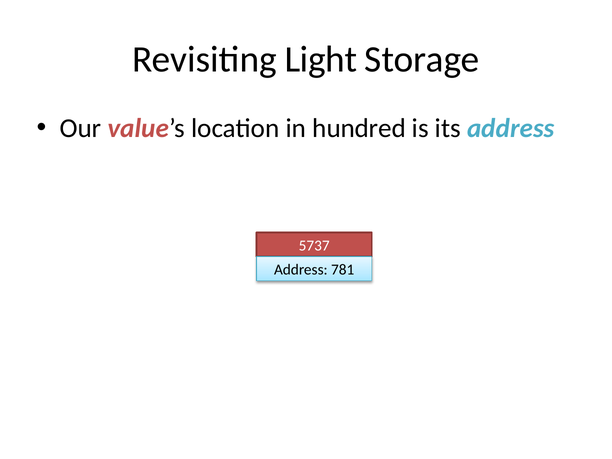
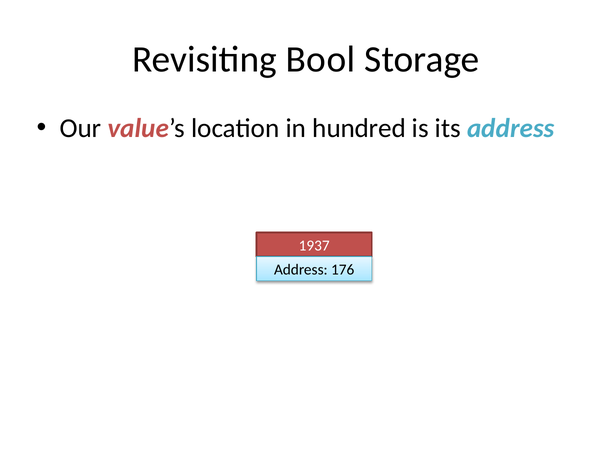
Light: Light -> Bool (320, 59)
5737: 5737 -> 1937 (314, 246)
781: 781 -> 176 (343, 270)
